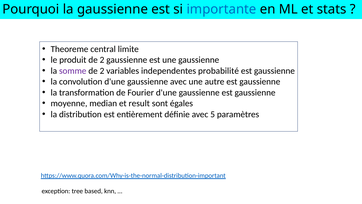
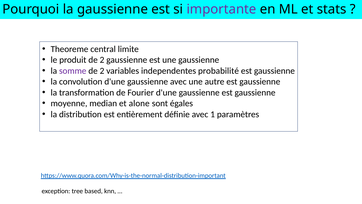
importante colour: blue -> purple (221, 9)
result: result -> alone (139, 103)
5: 5 -> 1 (213, 114)
